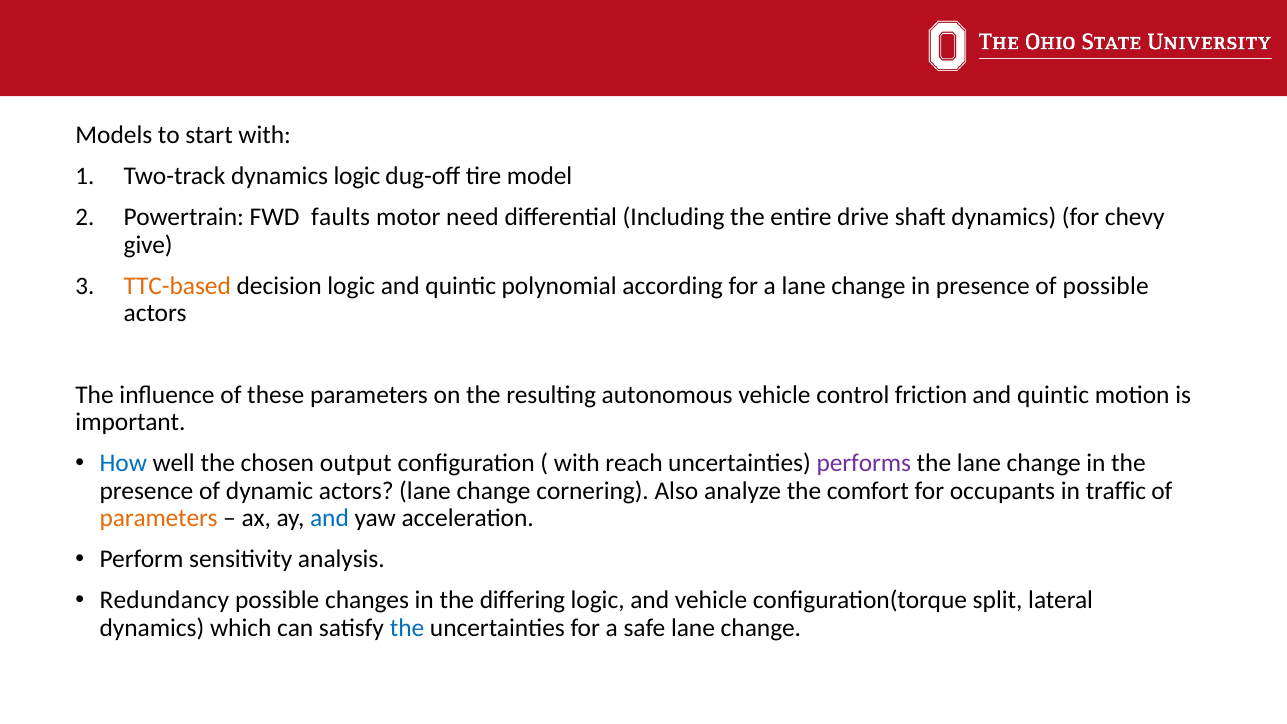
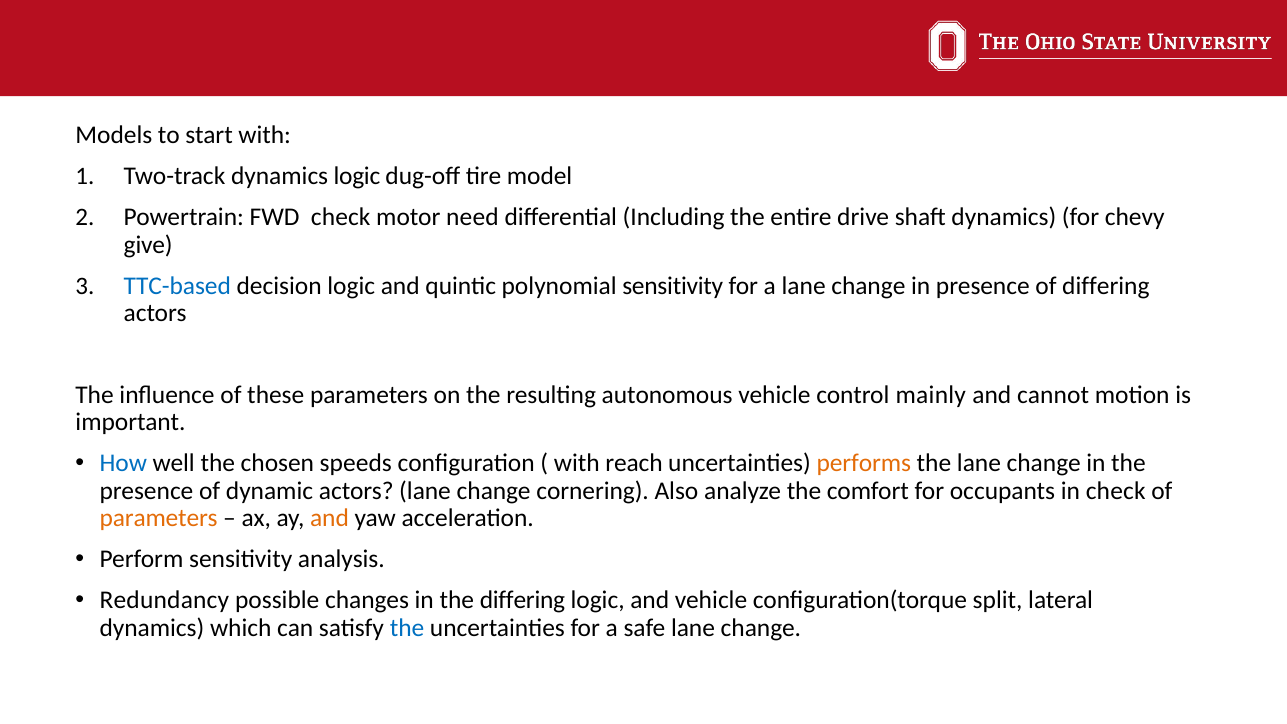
FWD faults: faults -> check (341, 217)
TTC-based colour: orange -> blue (177, 286)
polynomial according: according -> sensitivity (673, 286)
of possible: possible -> differing (1106, 286)
friction: friction -> mainly (931, 395)
quintic: quintic -> cannot (1053, 395)
output: output -> speeds (356, 463)
performs colour: purple -> orange (864, 463)
in traffic: traffic -> check (1116, 491)
and colour: blue -> orange (329, 518)
